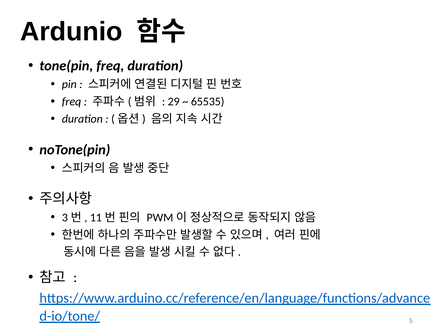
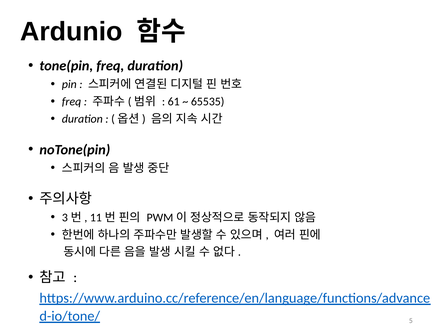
29: 29 -> 61 (174, 102)
